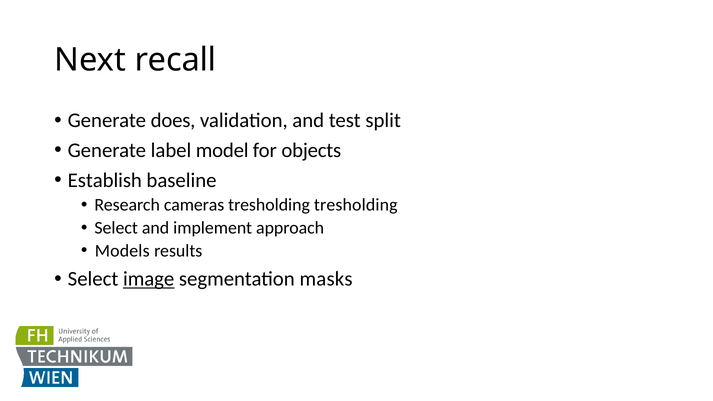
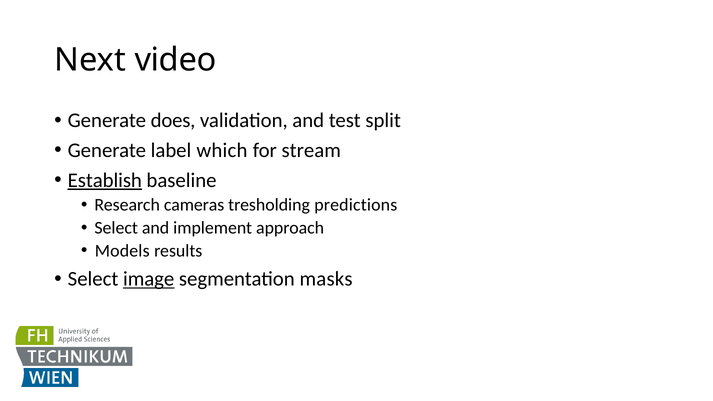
recall: recall -> video (176, 60)
model: model -> which (222, 150)
objects: objects -> stream (311, 150)
Establish underline: none -> present (105, 180)
tresholding tresholding: tresholding -> predictions (356, 205)
